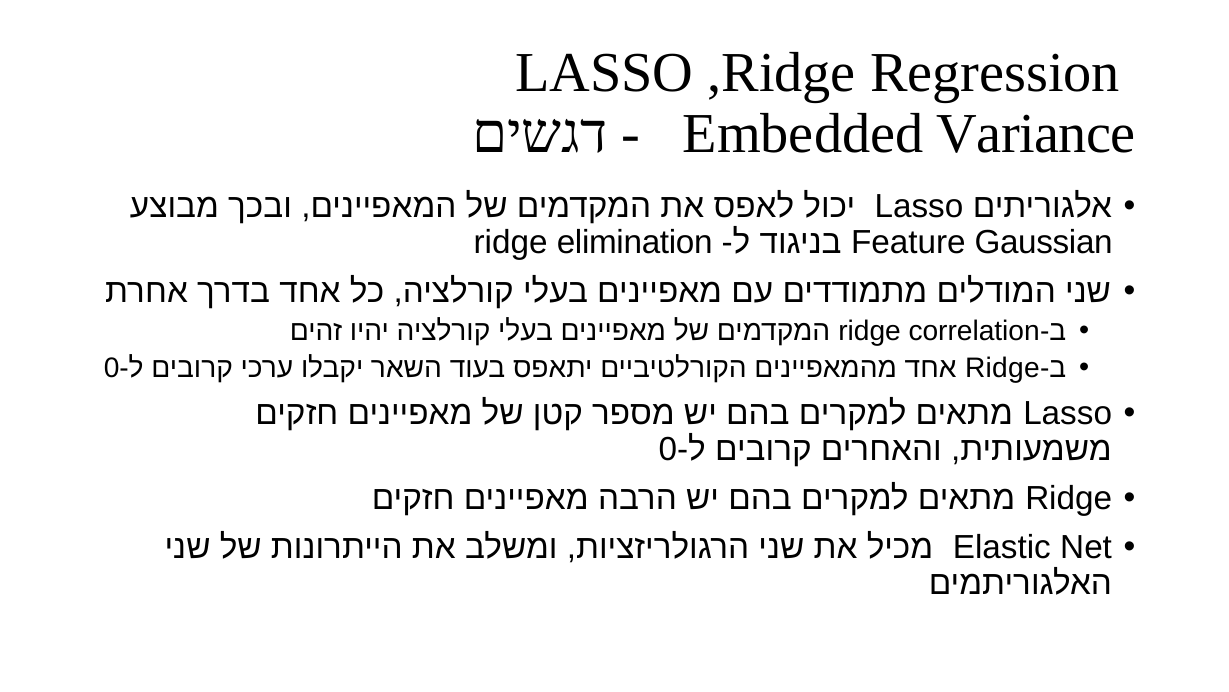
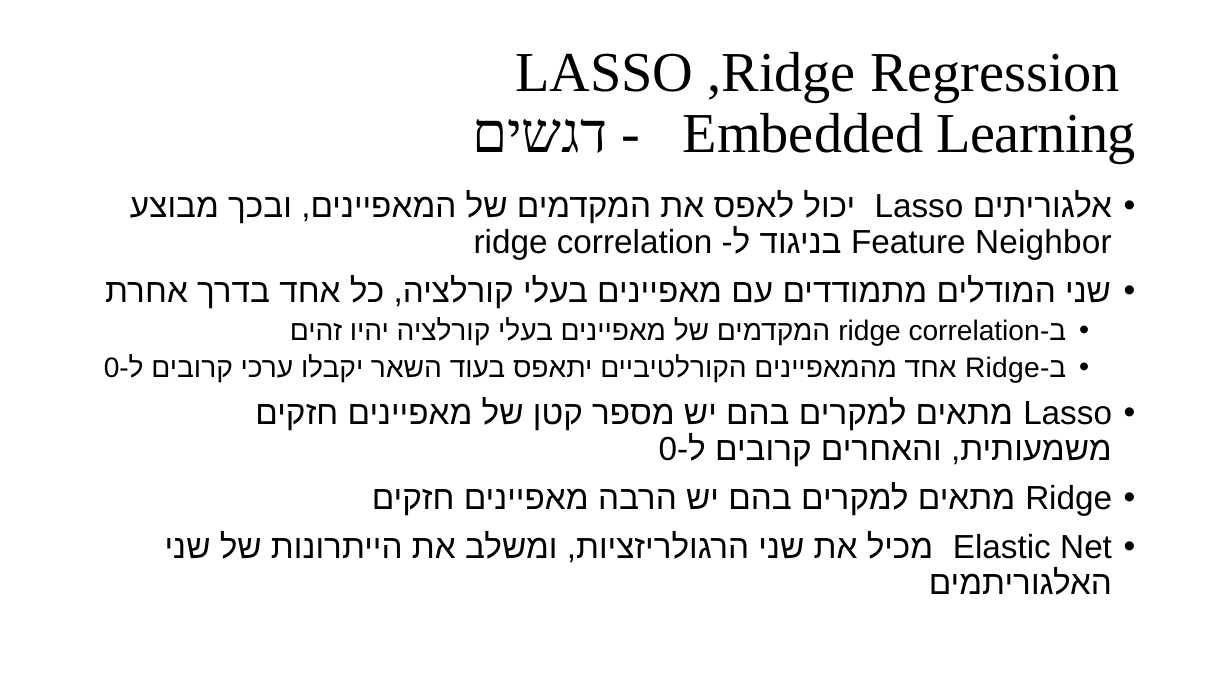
Variance: Variance -> Learning (1036, 134)
elimination: elimination -> correlation (635, 242)
Gaussian: Gaussian -> Neighbor (1043, 242)
